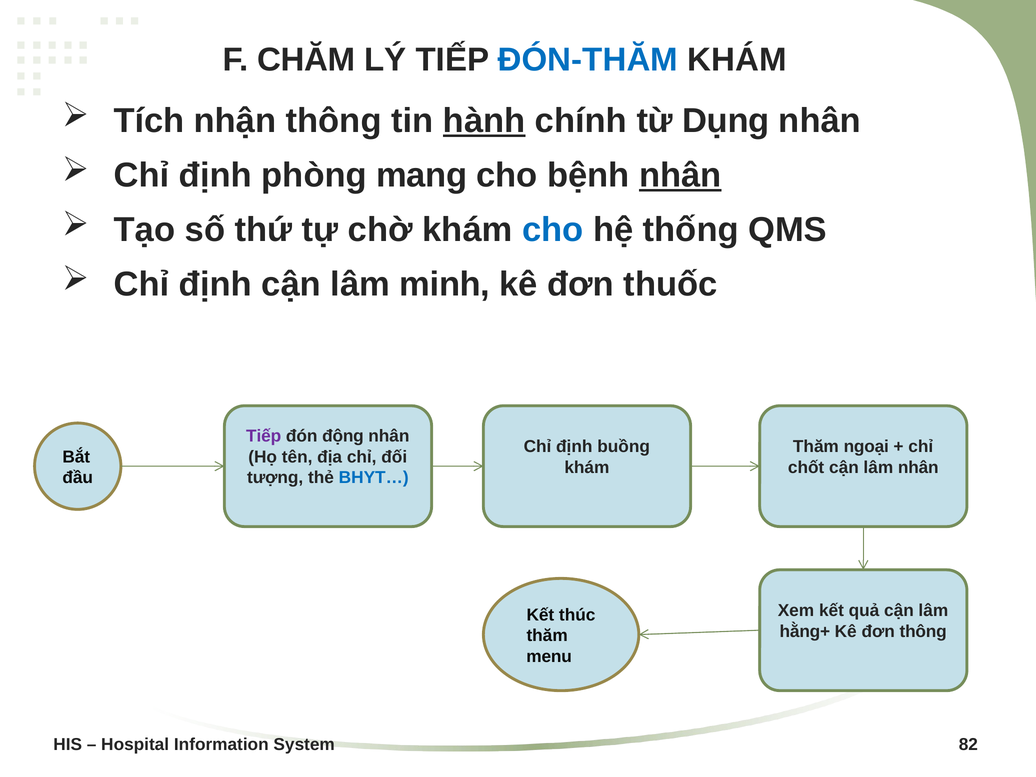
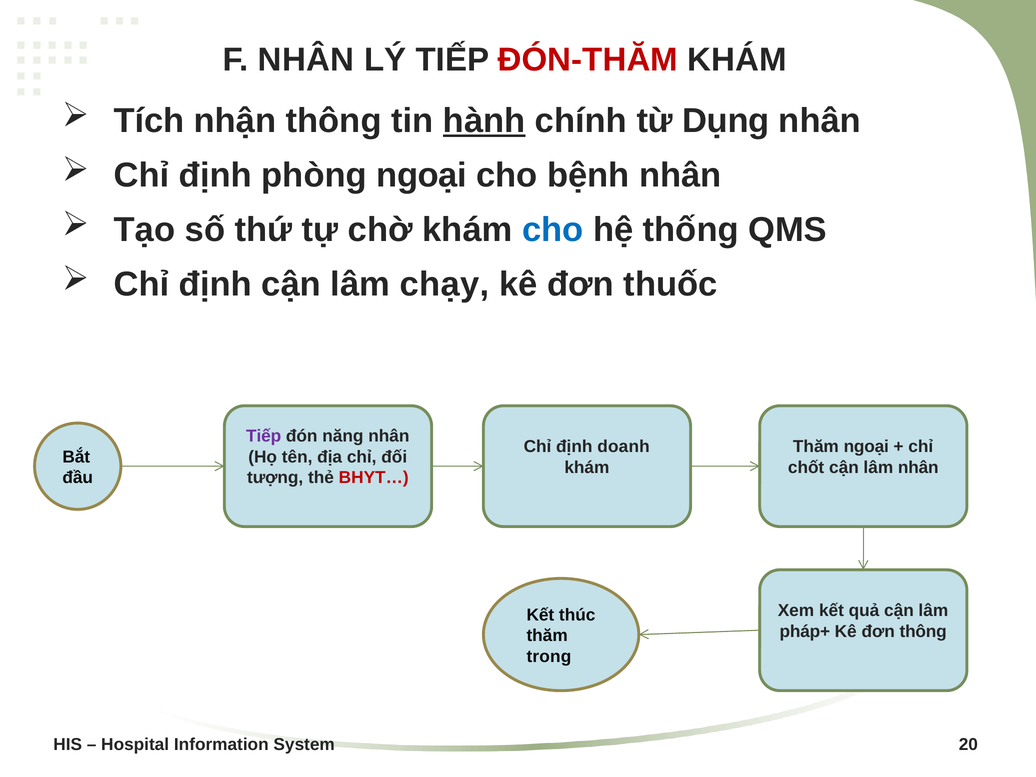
F CHĂM: CHĂM -> NHÂN (306, 60)
ĐÓN-THĂM colour: blue -> red (588, 60)
phòng mang: mang -> ngoại (422, 175)
nhân underline: present -> none (680, 175)
minh: minh -> chạy (444, 284)
động: động -> năng (343, 436)
buồng: buồng -> doanh (624, 447)
BHYT… colour: blue -> red (374, 478)
hằng+: hằng+ -> pháp+ (805, 631)
menu: menu -> trong (549, 656)
82: 82 -> 20 (968, 745)
